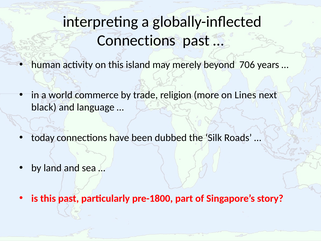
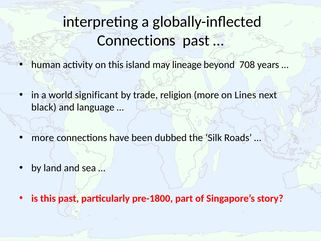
merely: merely -> lineage (187, 65)
706: 706 -> 708 (247, 65)
commerce: commerce -> significant (97, 95)
today: today -> more (43, 138)
